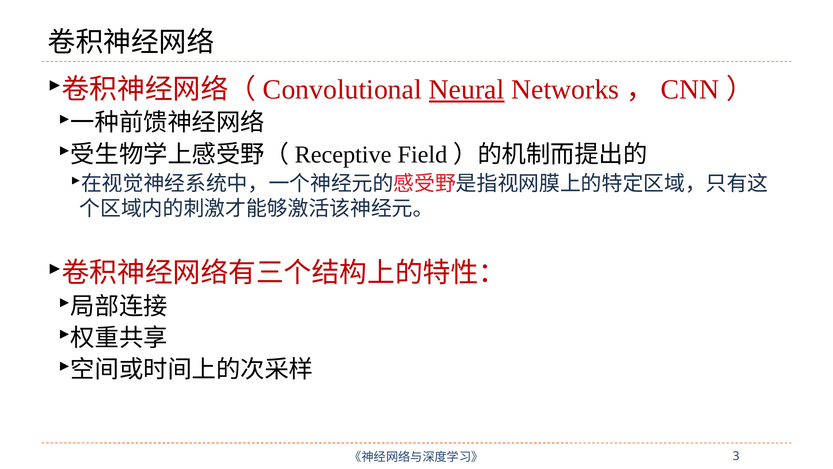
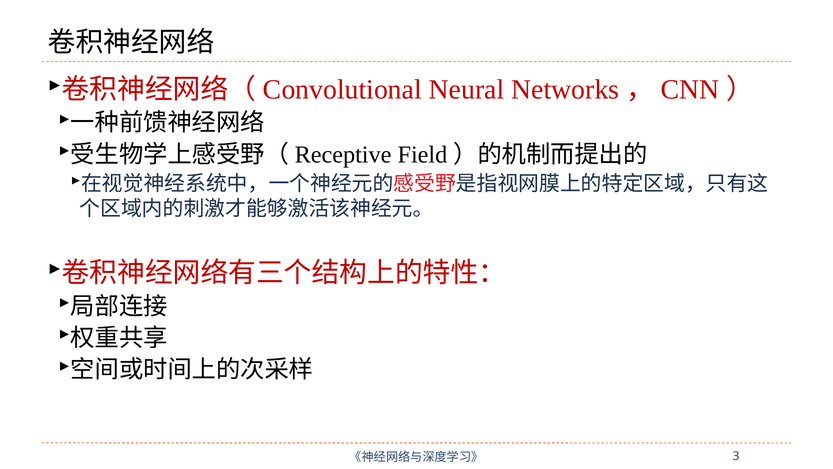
Neural underline: present -> none (467, 89)
